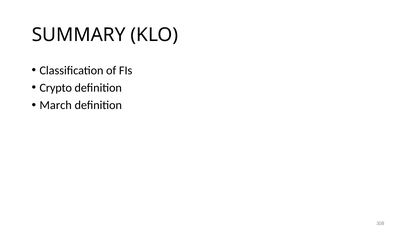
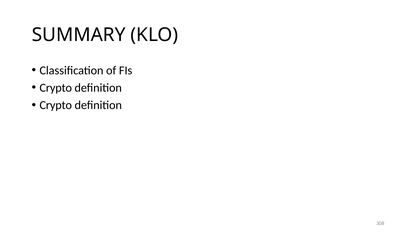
March: March -> Crypto (56, 105)
